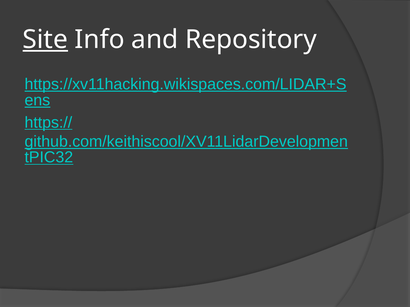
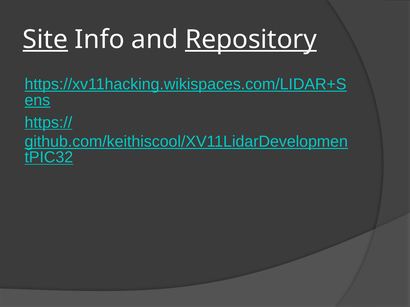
Repository underline: none -> present (251, 40)
